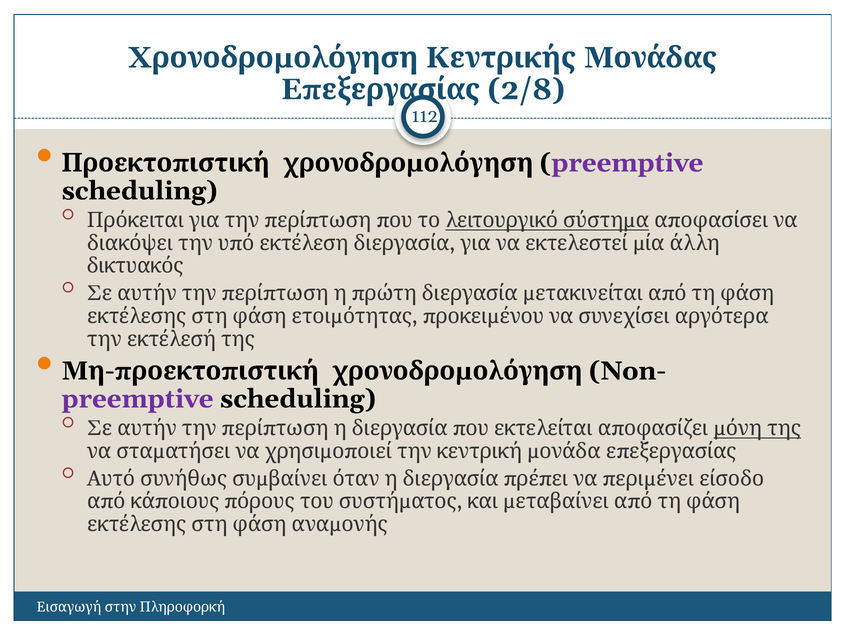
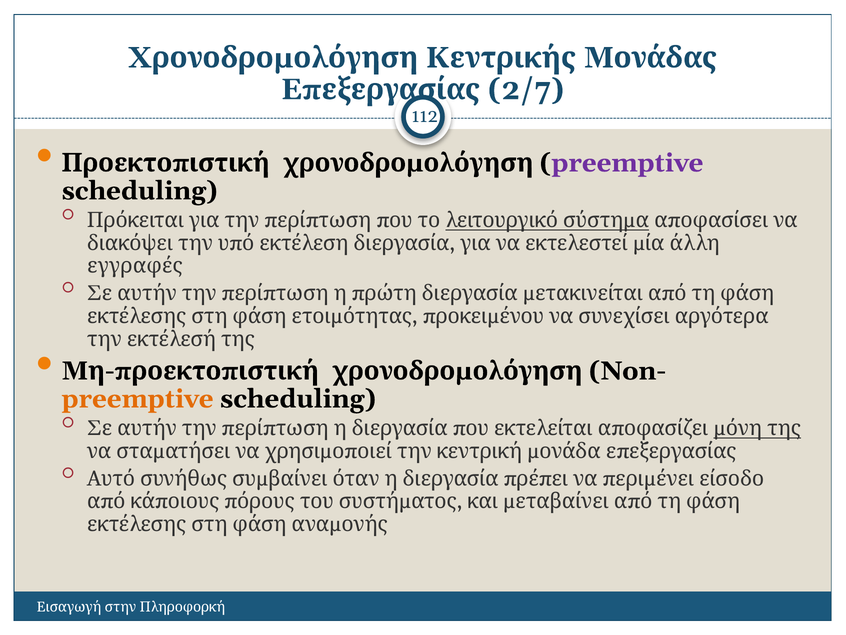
2/8: 2/8 -> 2/7 (526, 89)
δικτυακός: δικτυακός -> εγγραφές (135, 266)
preemptive colour: purple -> orange (138, 399)
